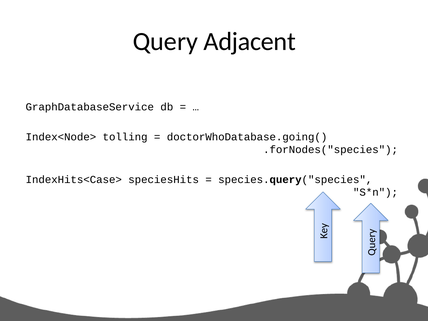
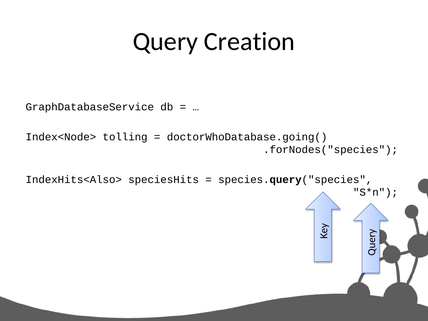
Adjacent: Adjacent -> Creation (250, 41)
IndexHits<Case>: IndexHits<Case> -> IndexHits<Also> (74, 180)
